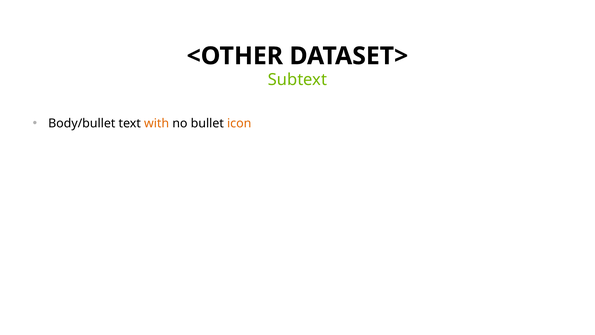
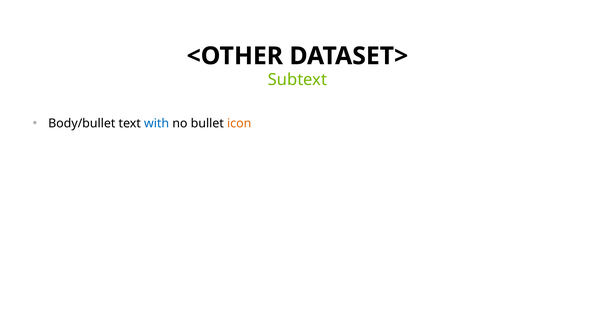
with colour: orange -> blue (157, 123)
